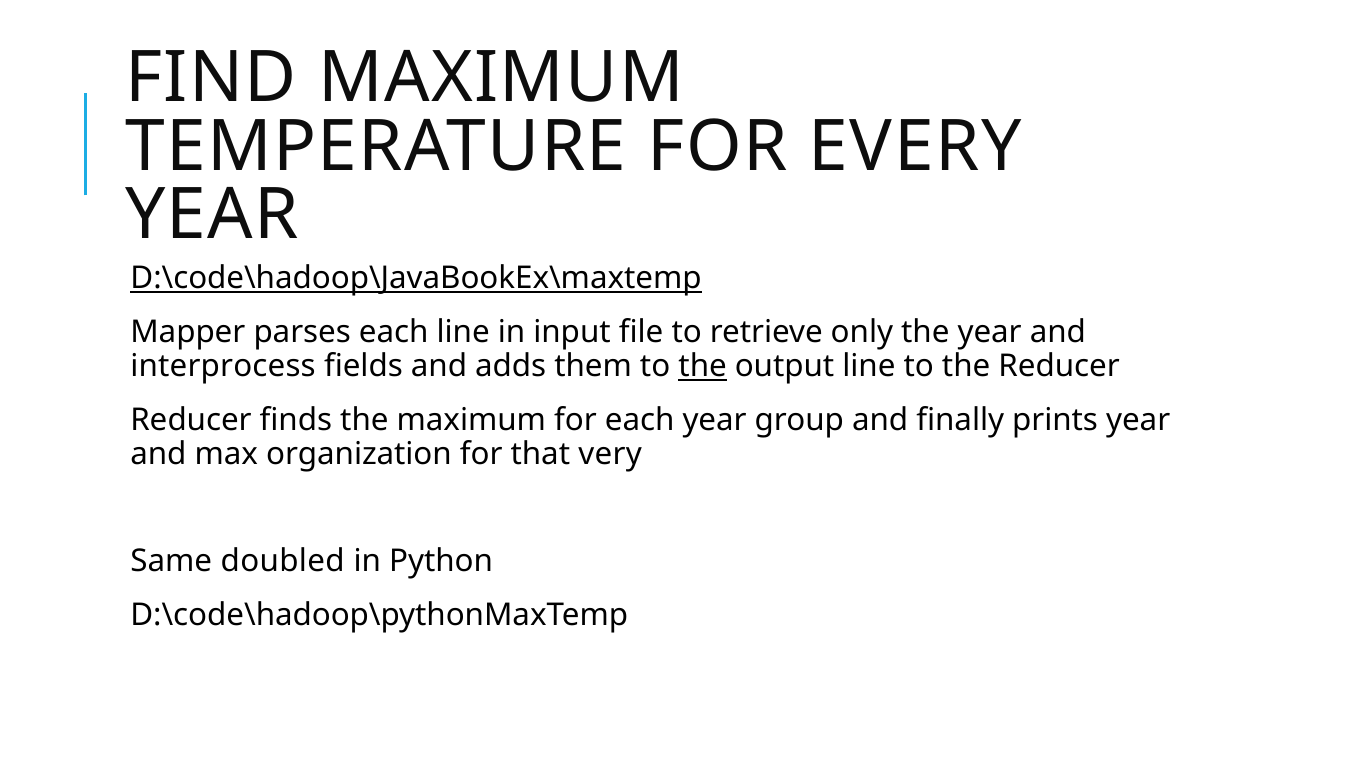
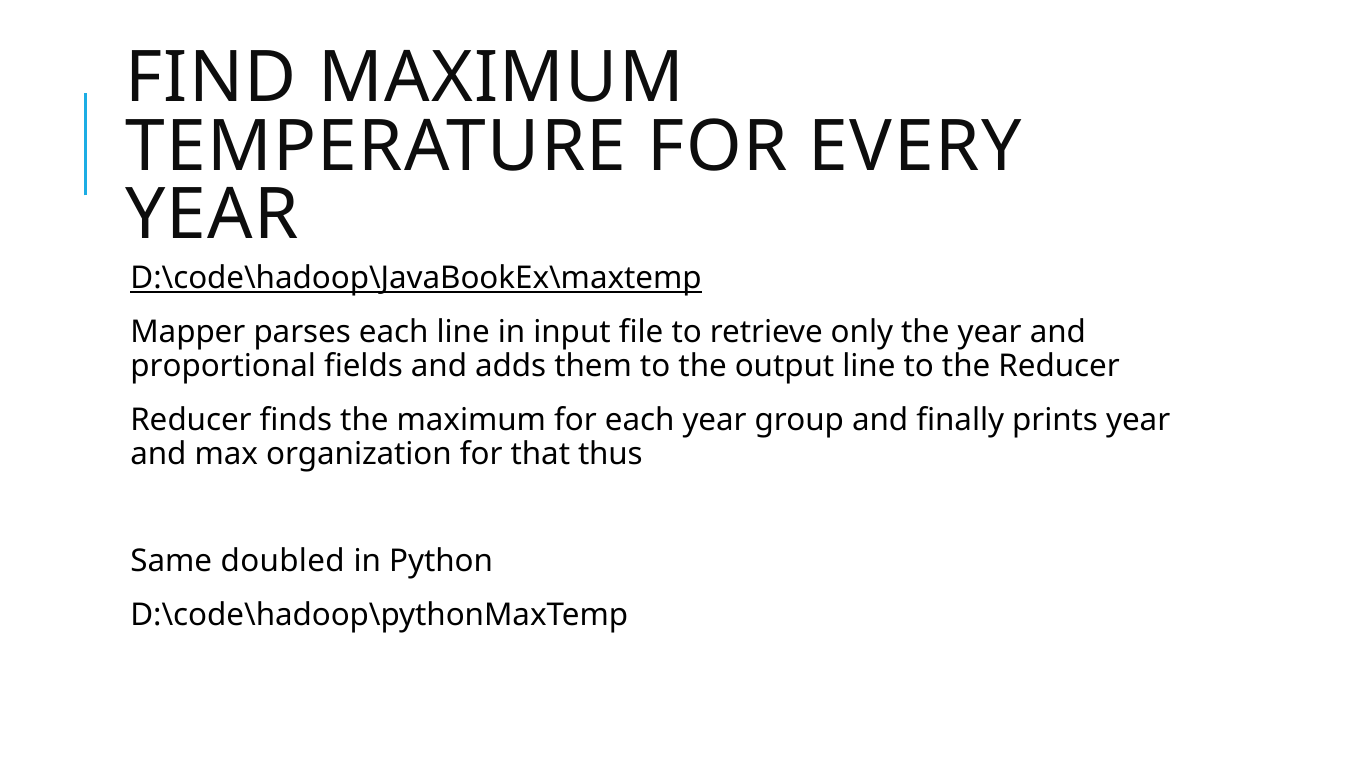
interprocess: interprocess -> proportional (223, 366)
the underline: present -> none (703, 366)
very: very -> thus (610, 454)
